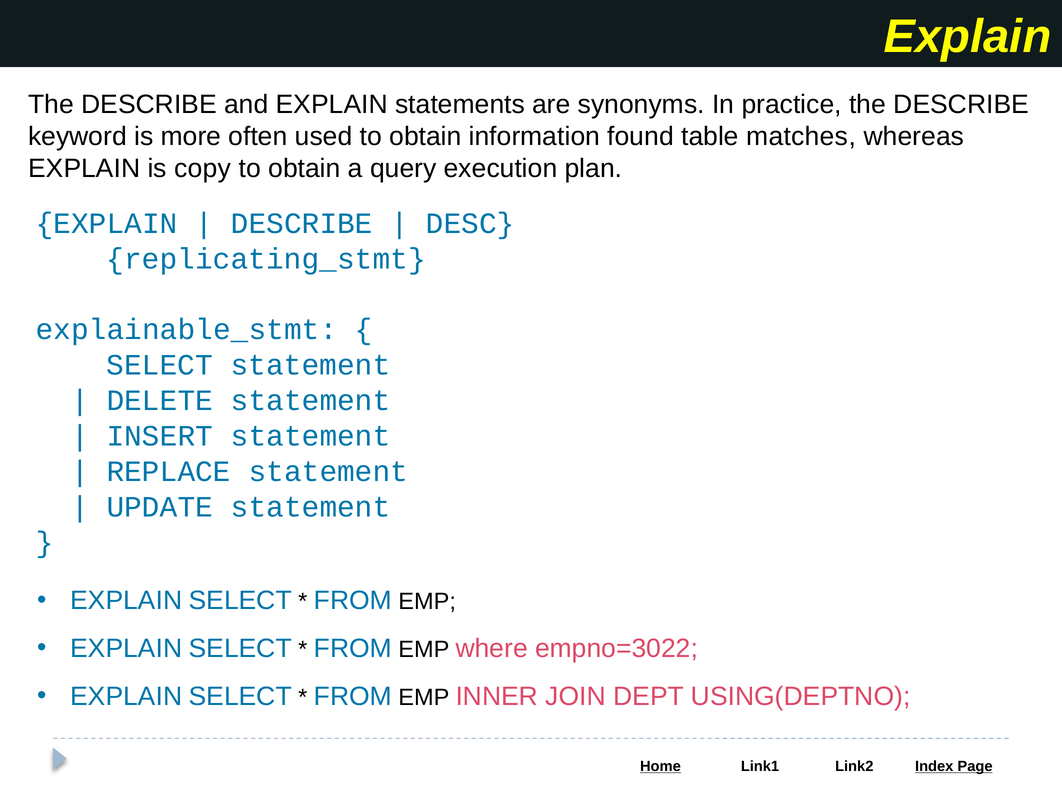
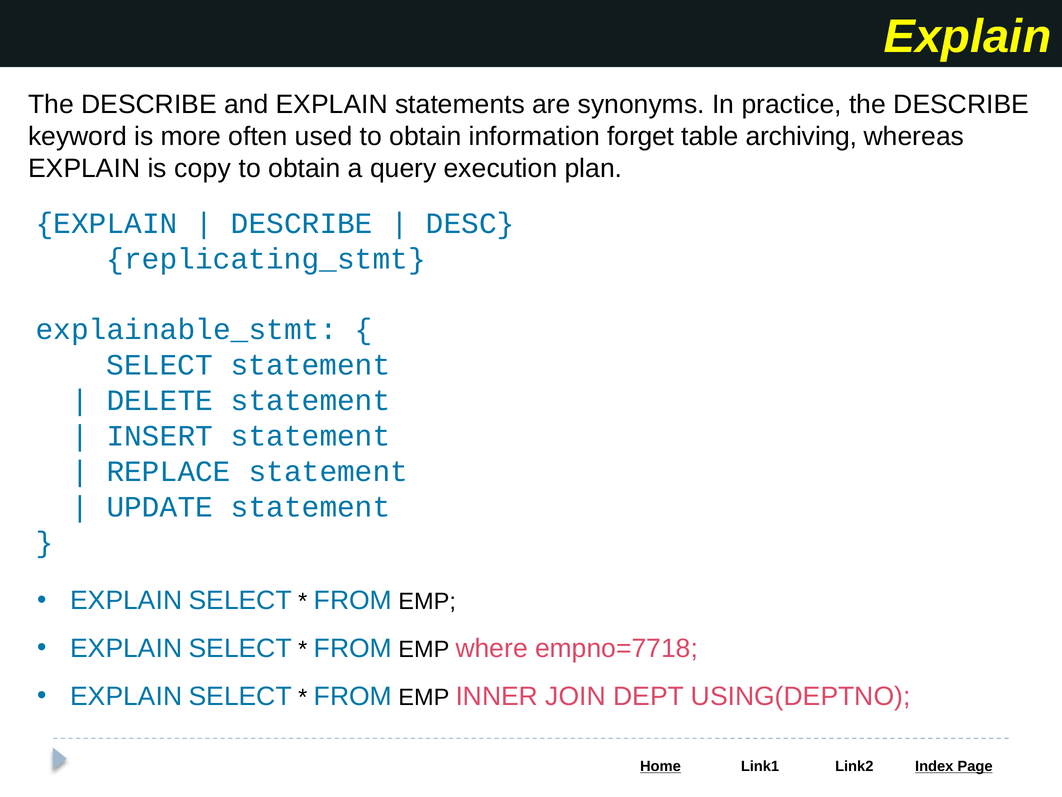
found: found -> forget (641, 136)
matches: matches -> archiving (801, 136)
empno=3022: empno=3022 -> empno=7718 (617, 648)
